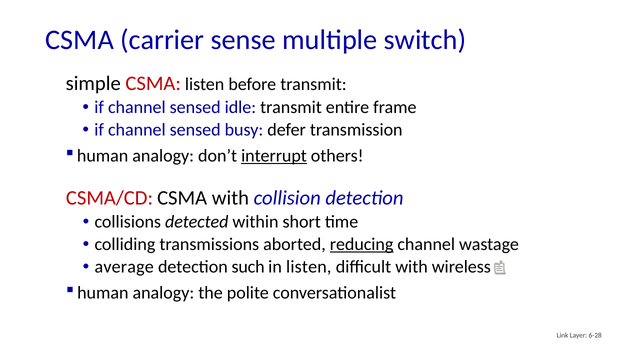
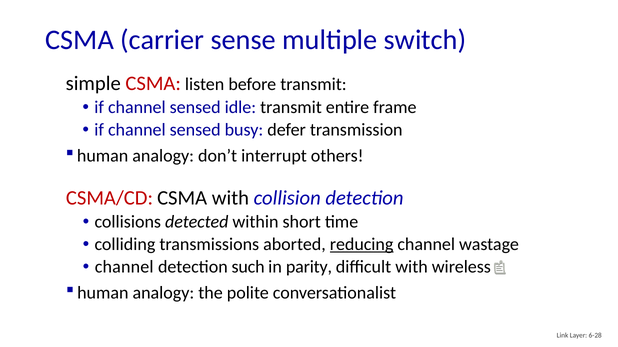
interrupt underline: present -> none (274, 156)
average: average -> channel (124, 268)
in listen: listen -> parity (309, 268)
